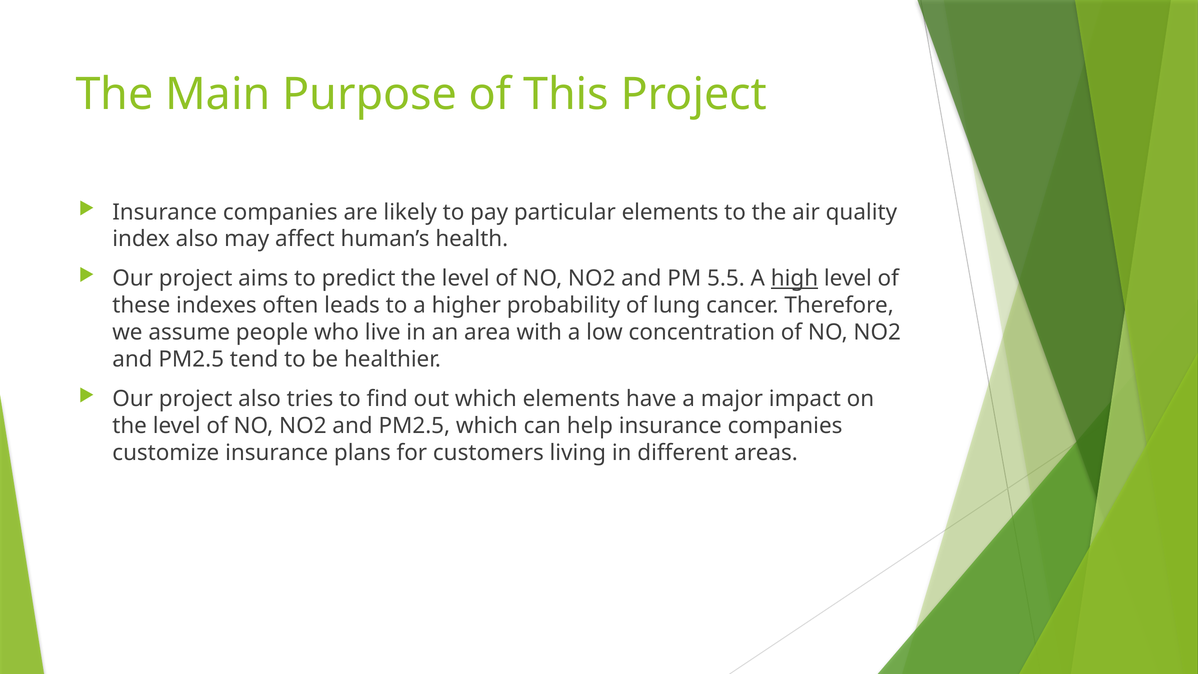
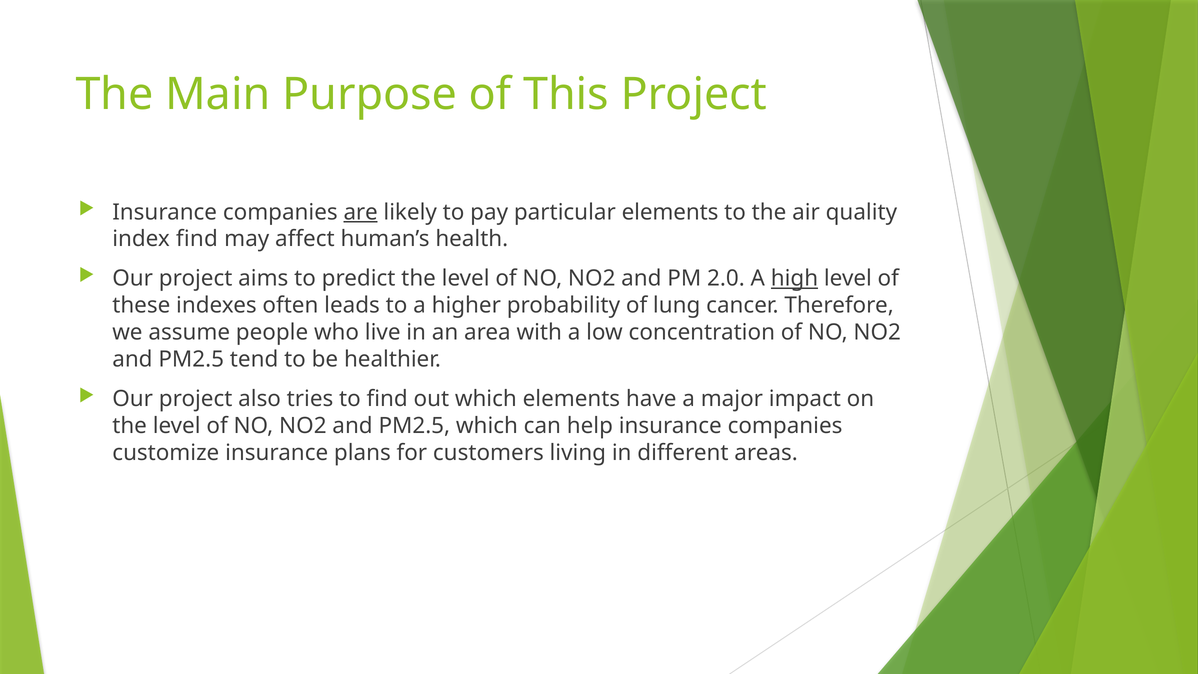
are underline: none -> present (361, 212)
index also: also -> find (197, 239)
5.5: 5.5 -> 2.0 (726, 278)
